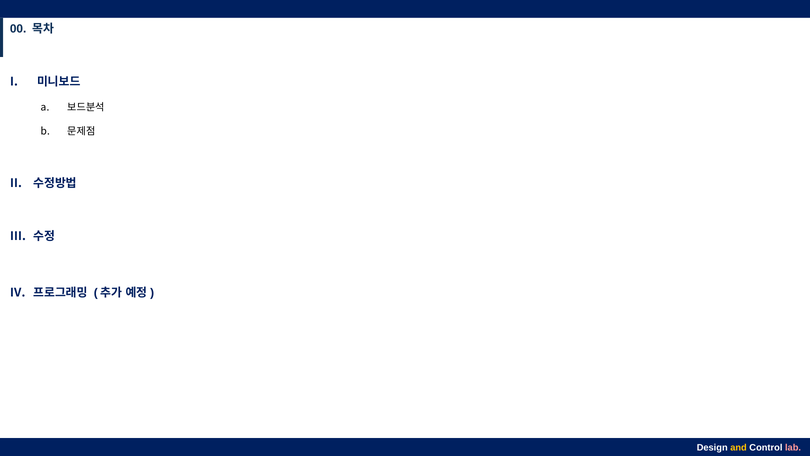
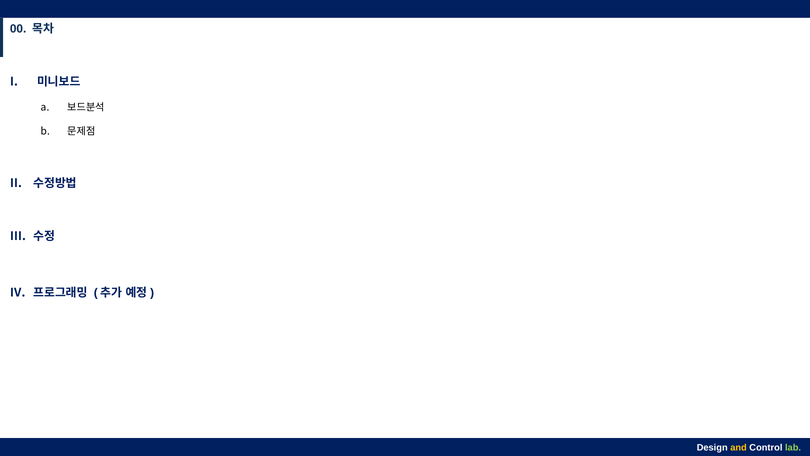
lab colour: pink -> light green (793, 447)
